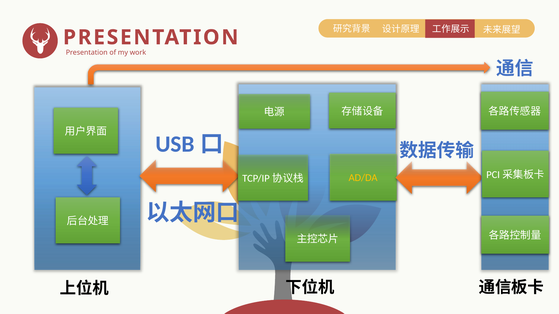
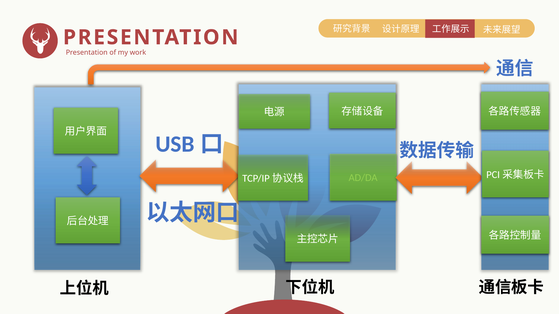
AD/DA colour: yellow -> light green (363, 178)
